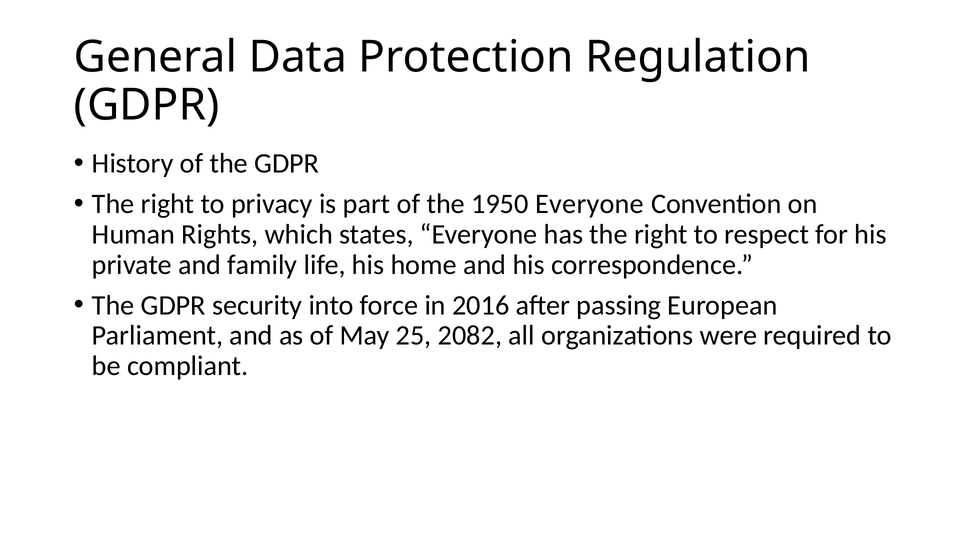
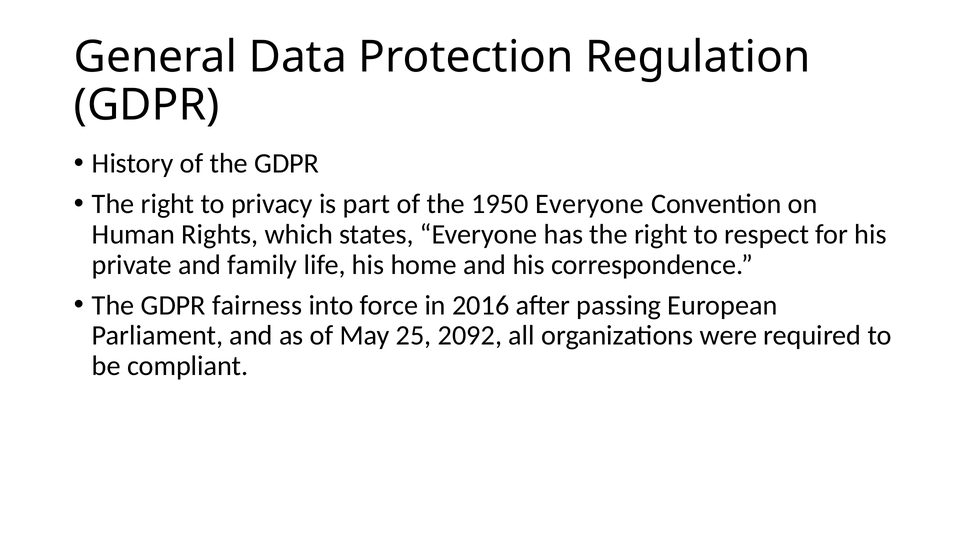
security: security -> fairness (257, 306)
2082: 2082 -> 2092 (470, 336)
